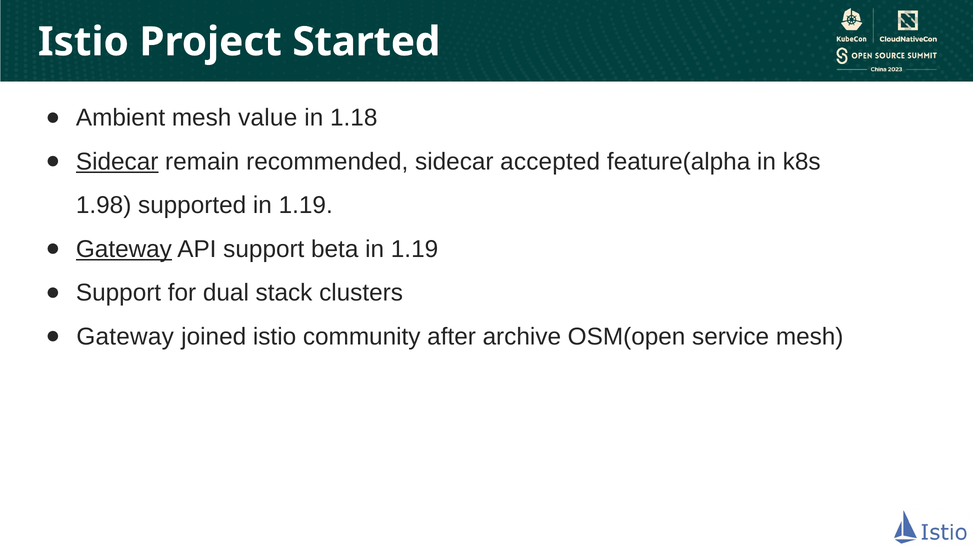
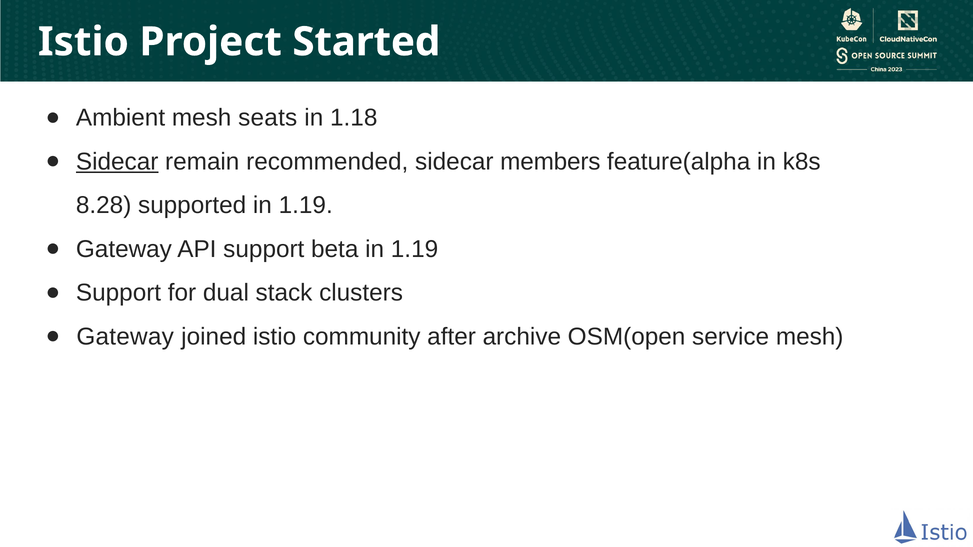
value: value -> seats (268, 118)
accepted: accepted -> members (550, 162)
1.98: 1.98 -> 8.28 (104, 205)
Gateway underline: present -> none (124, 249)
